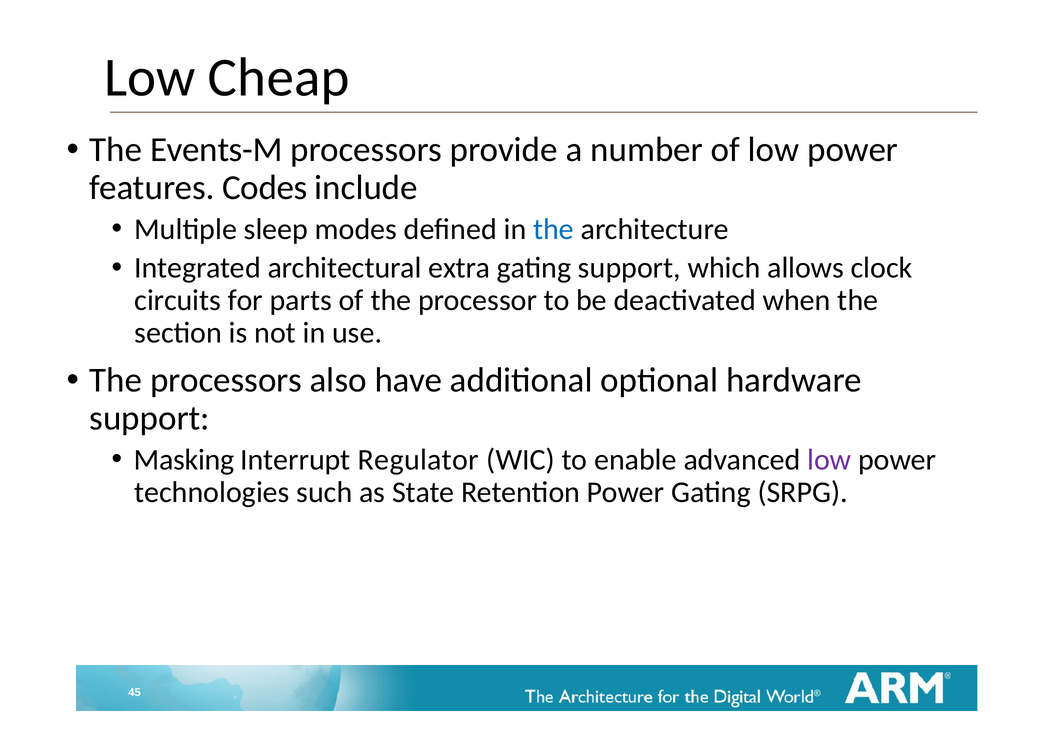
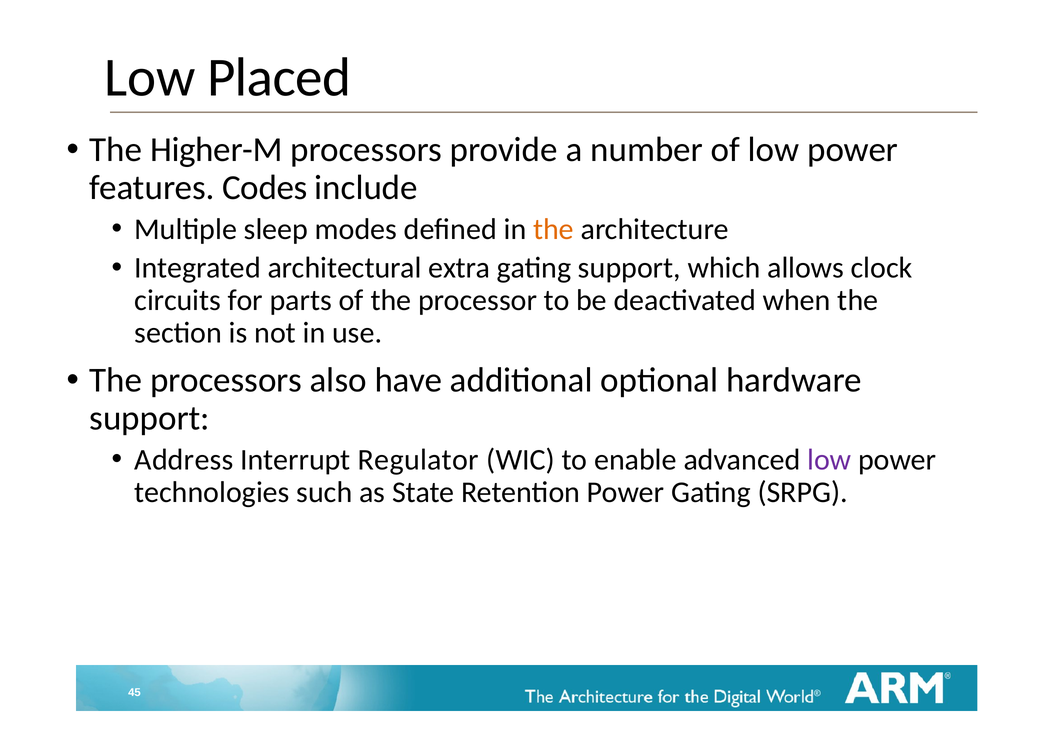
Cheap: Cheap -> Placed (279, 78)
Events-M: Events-M -> Higher-M (216, 150)
the colour: blue -> orange (553, 229)
Masking: Masking -> Address (184, 460)
